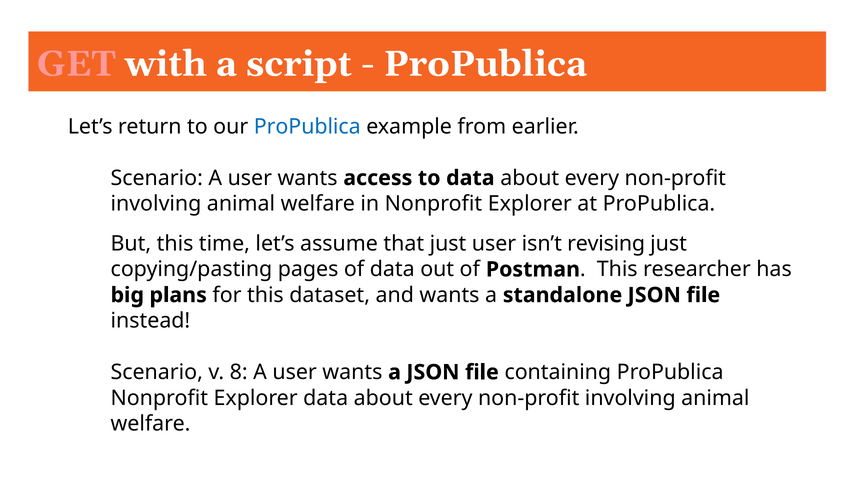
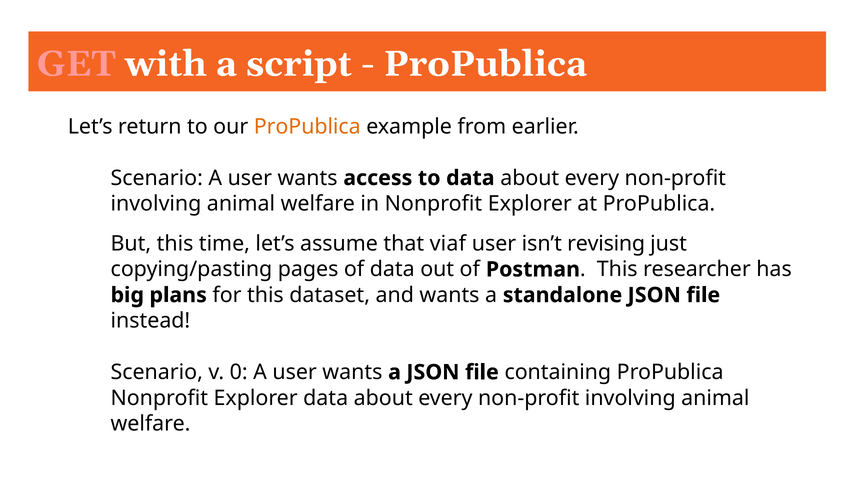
ProPublica colour: blue -> orange (307, 126)
that just: just -> viaf (448, 243)
8: 8 -> 0 (239, 372)
